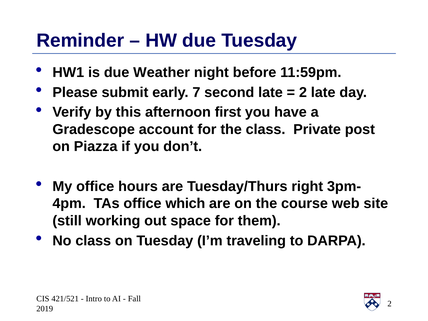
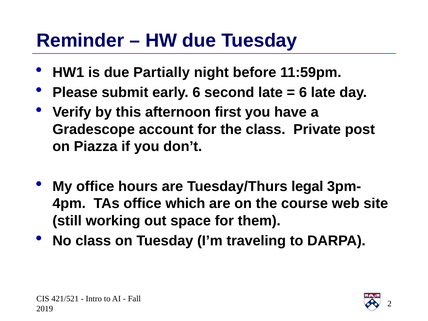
Weather: Weather -> Partially (162, 72)
early 7: 7 -> 6 (196, 92)
2: 2 -> 6 (303, 92)
right: right -> legal (307, 186)
